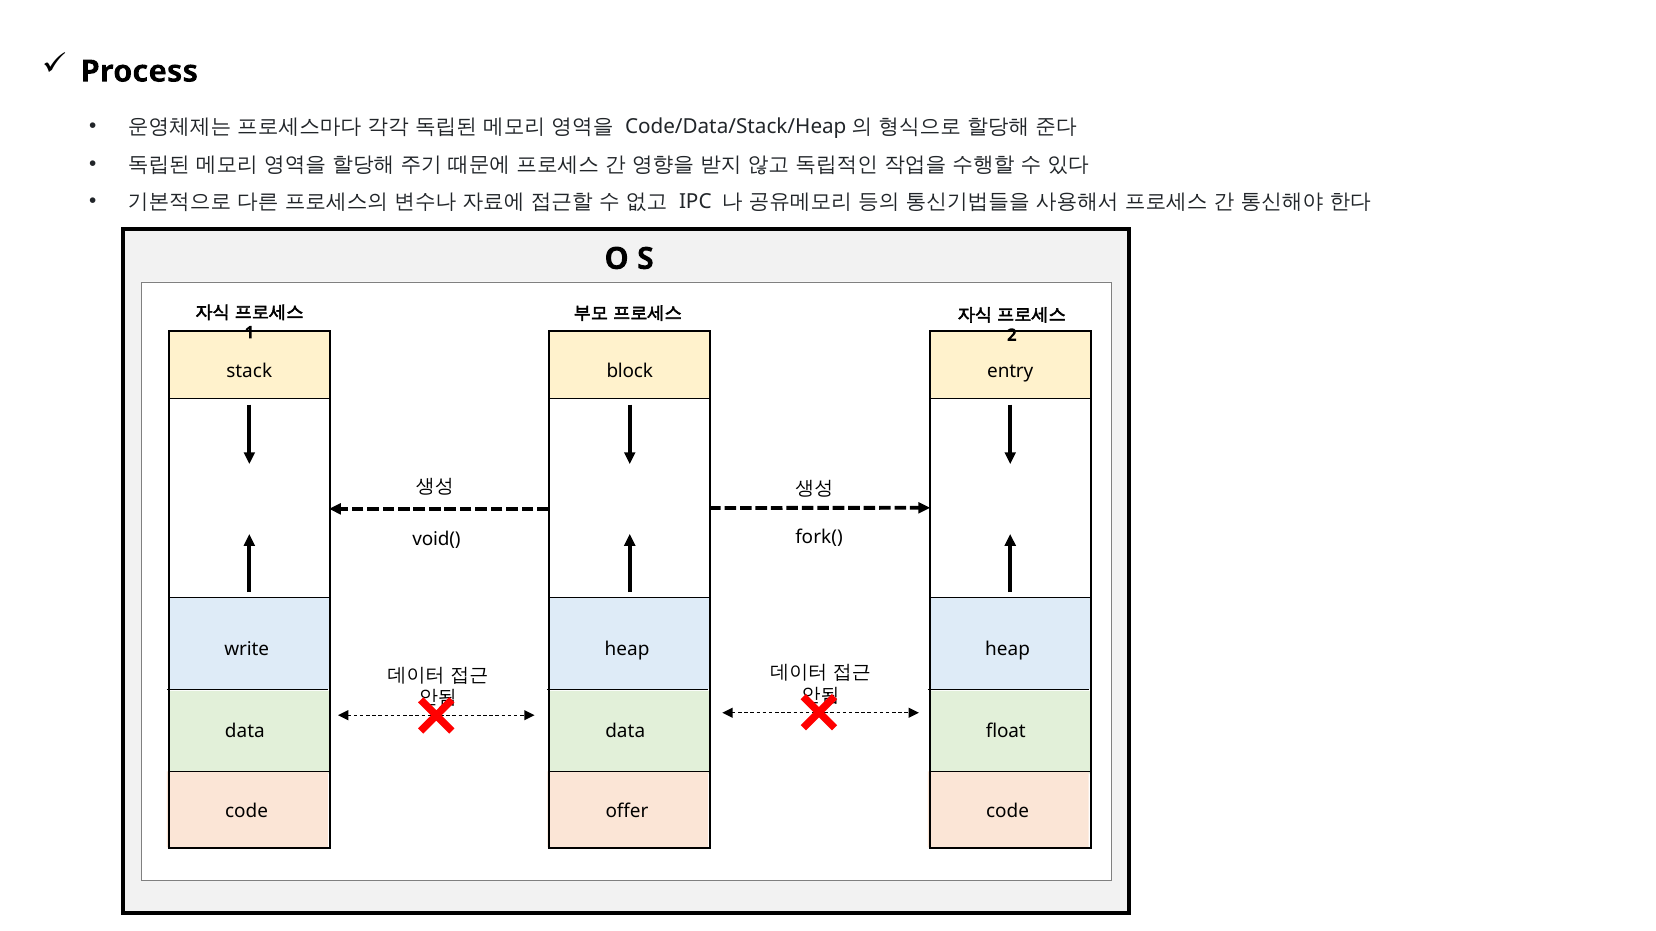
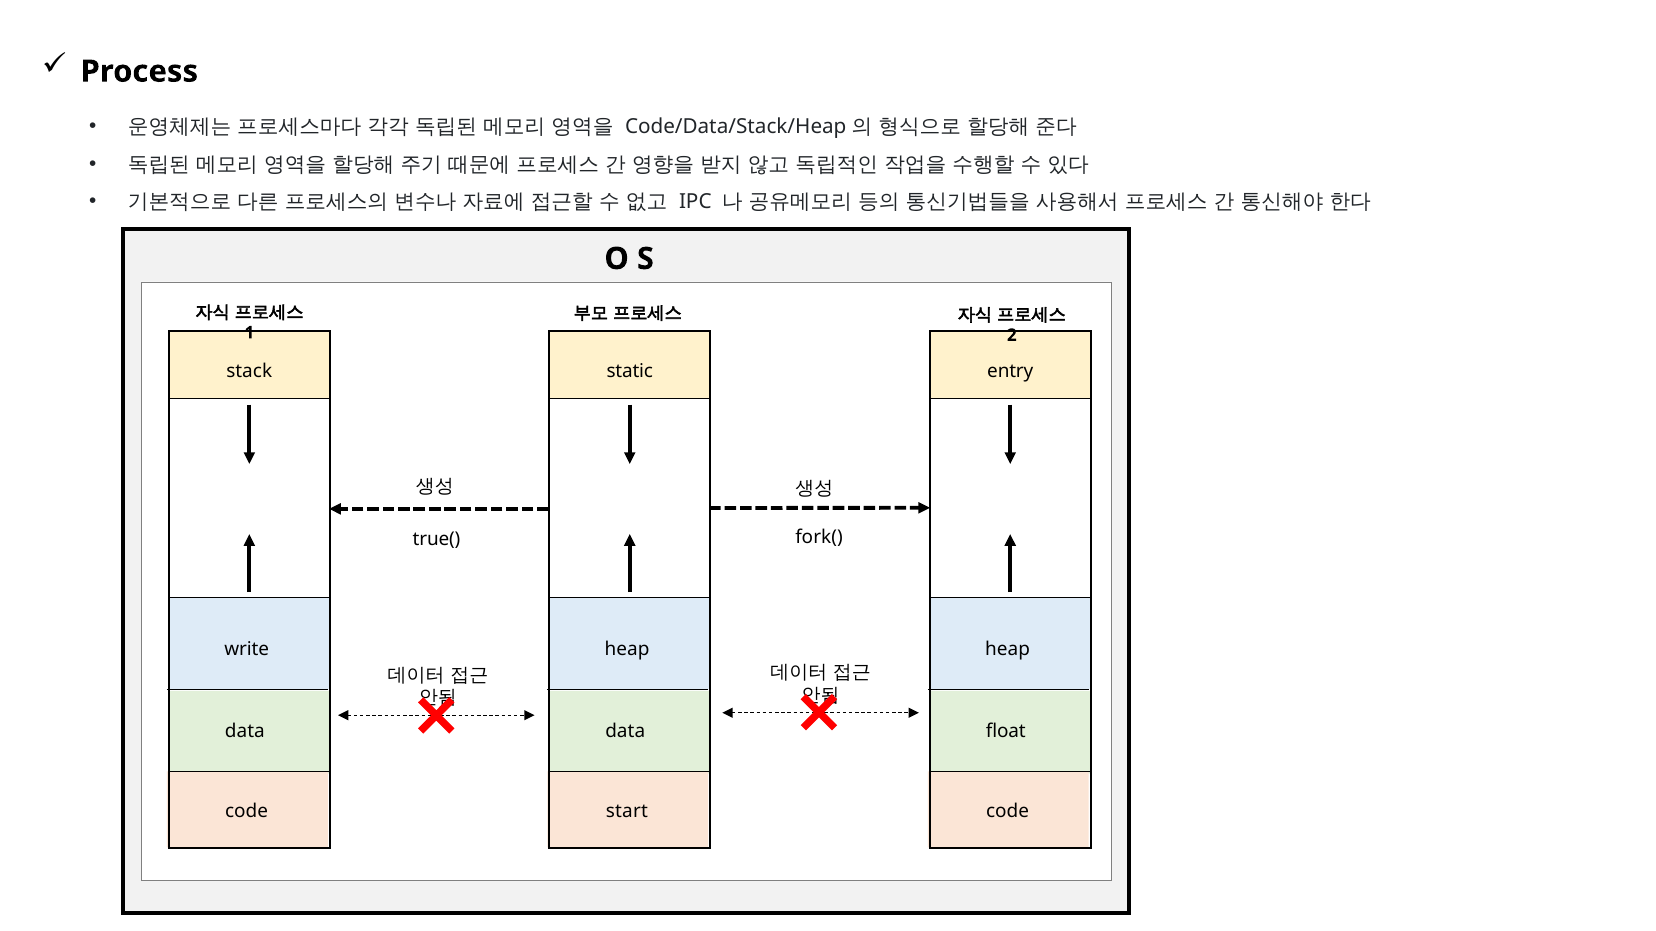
block: block -> static (630, 371)
void(: void( -> true( (436, 540)
offer: offer -> start (627, 812)
